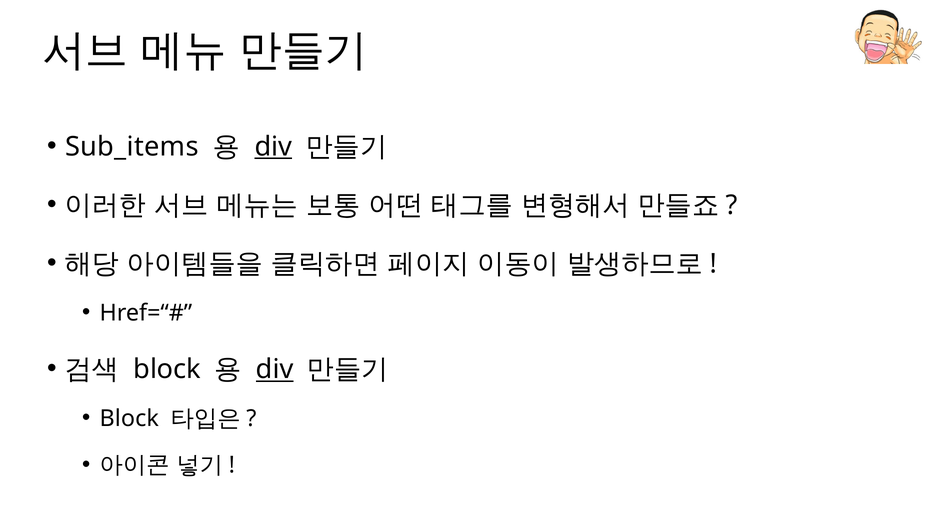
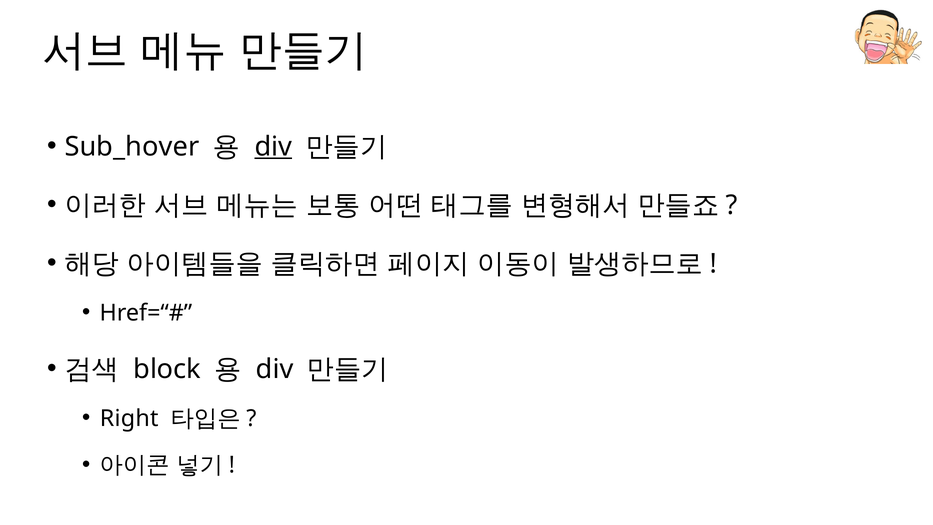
Sub_items: Sub_items -> Sub_hover (132, 147)
div underline: present -> none (275, 369)
Block: Block -> Right (129, 418)
